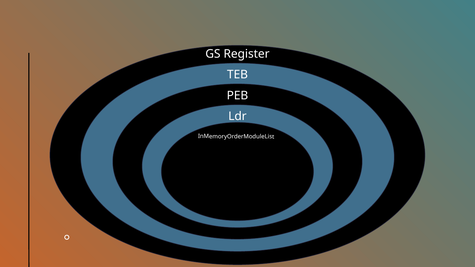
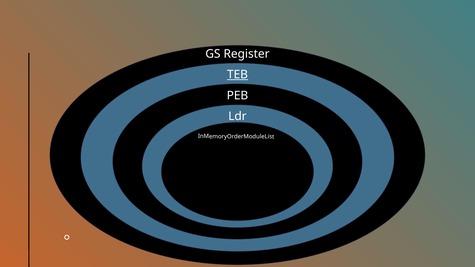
TEB underline: none -> present (237, 75)
